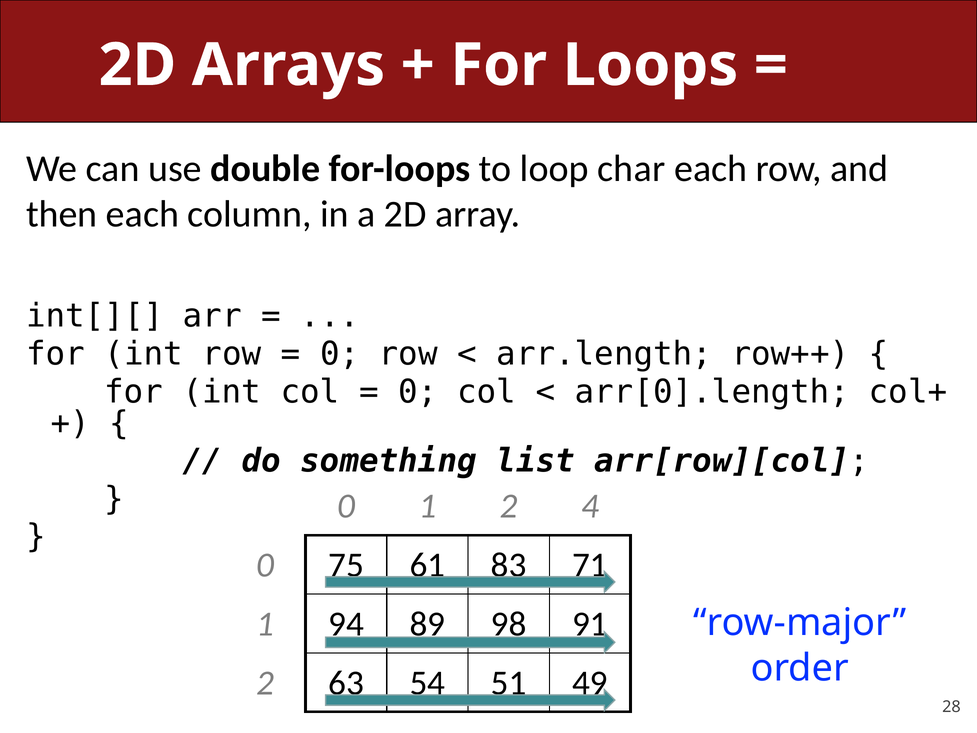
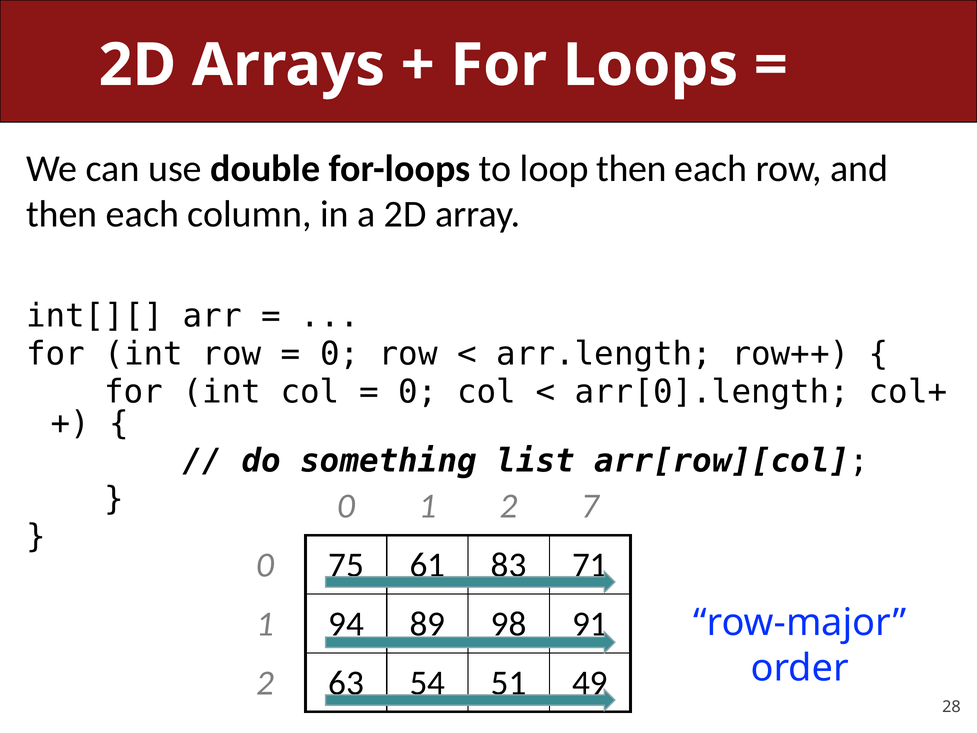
loop char: char -> then (632, 169)
4: 4 -> 7 (590, 506)
